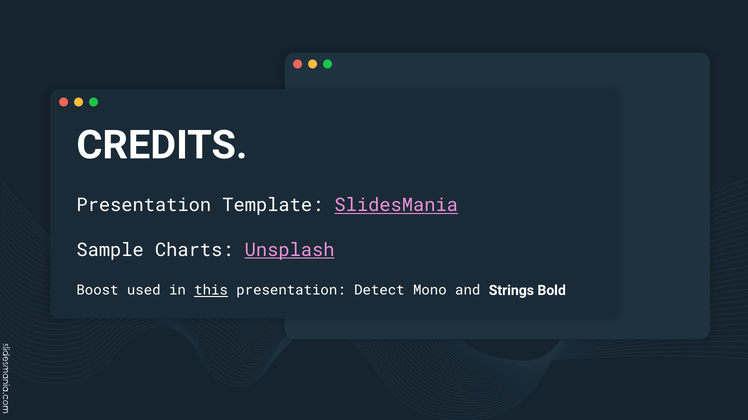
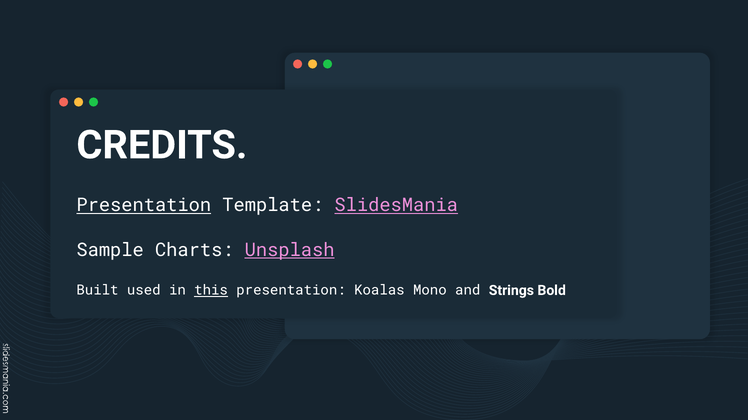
Presentation underline: none -> present (144, 206)
Boost: Boost -> Built (97, 291)
Detect: Detect -> Koalas (379, 291)
